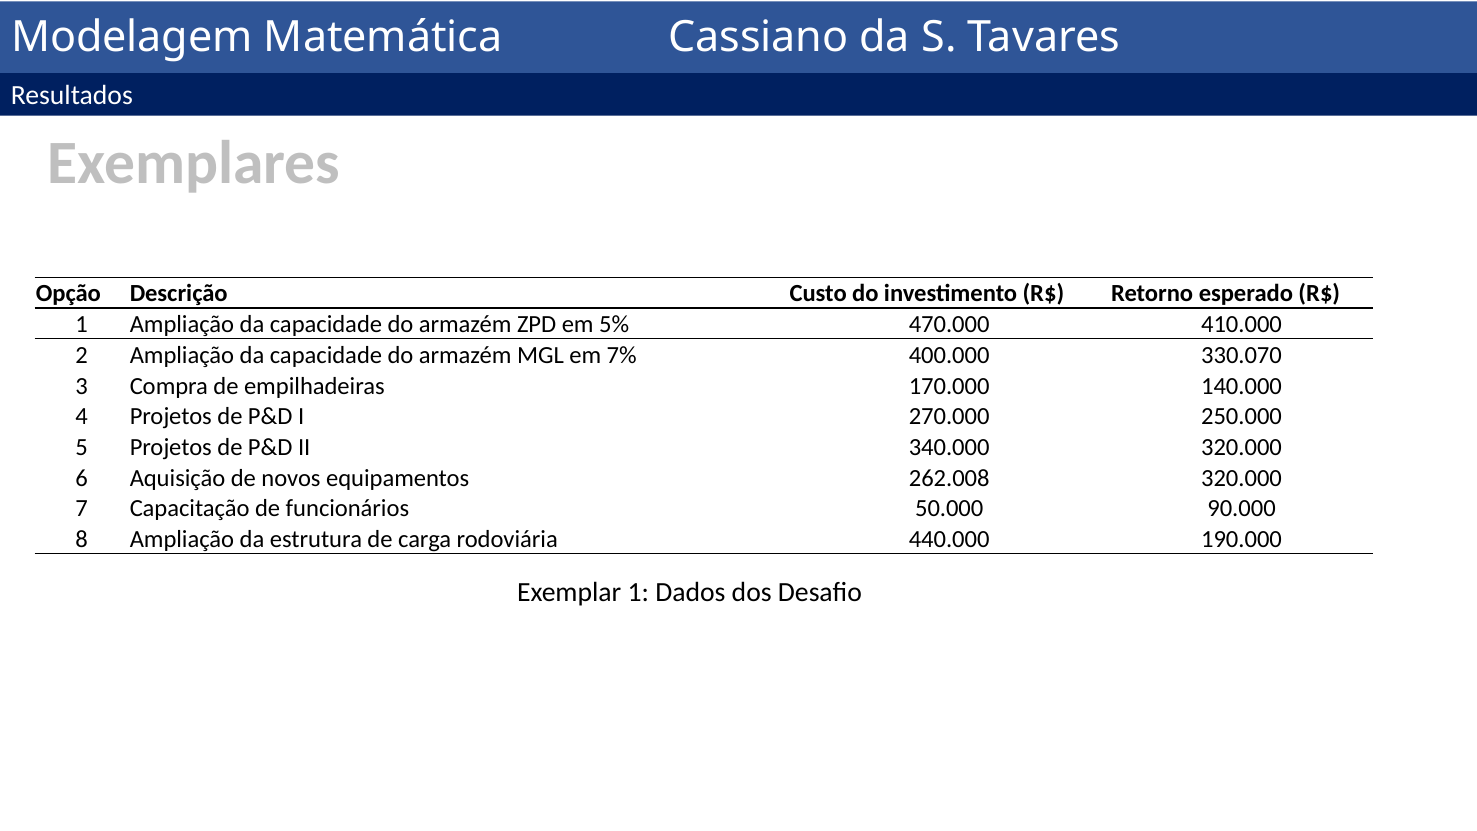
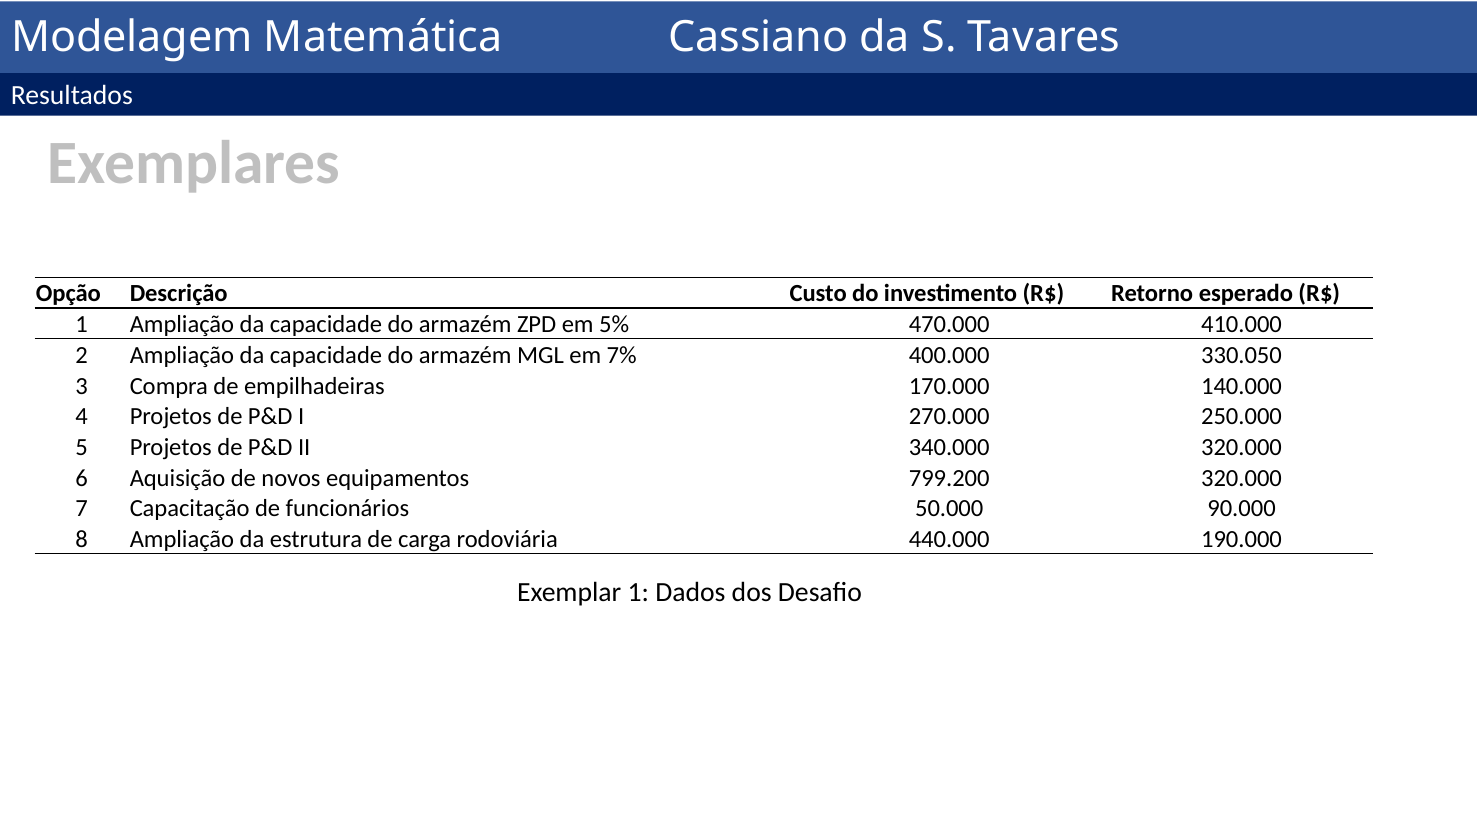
330.070: 330.070 -> 330.050 (1242, 355)
262.008: 262.008 -> 799.200 (949, 478)
